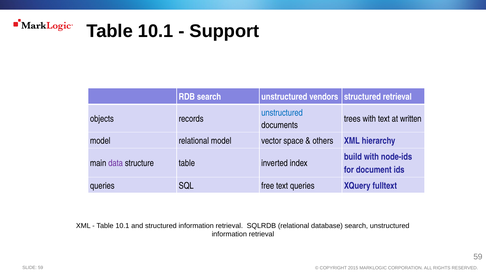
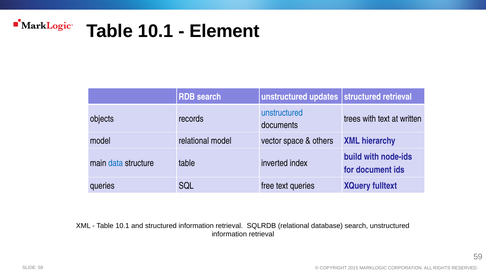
Support: Support -> Element (225, 31)
vendors: vendors -> updates (324, 97)
data colour: purple -> blue (116, 163)
